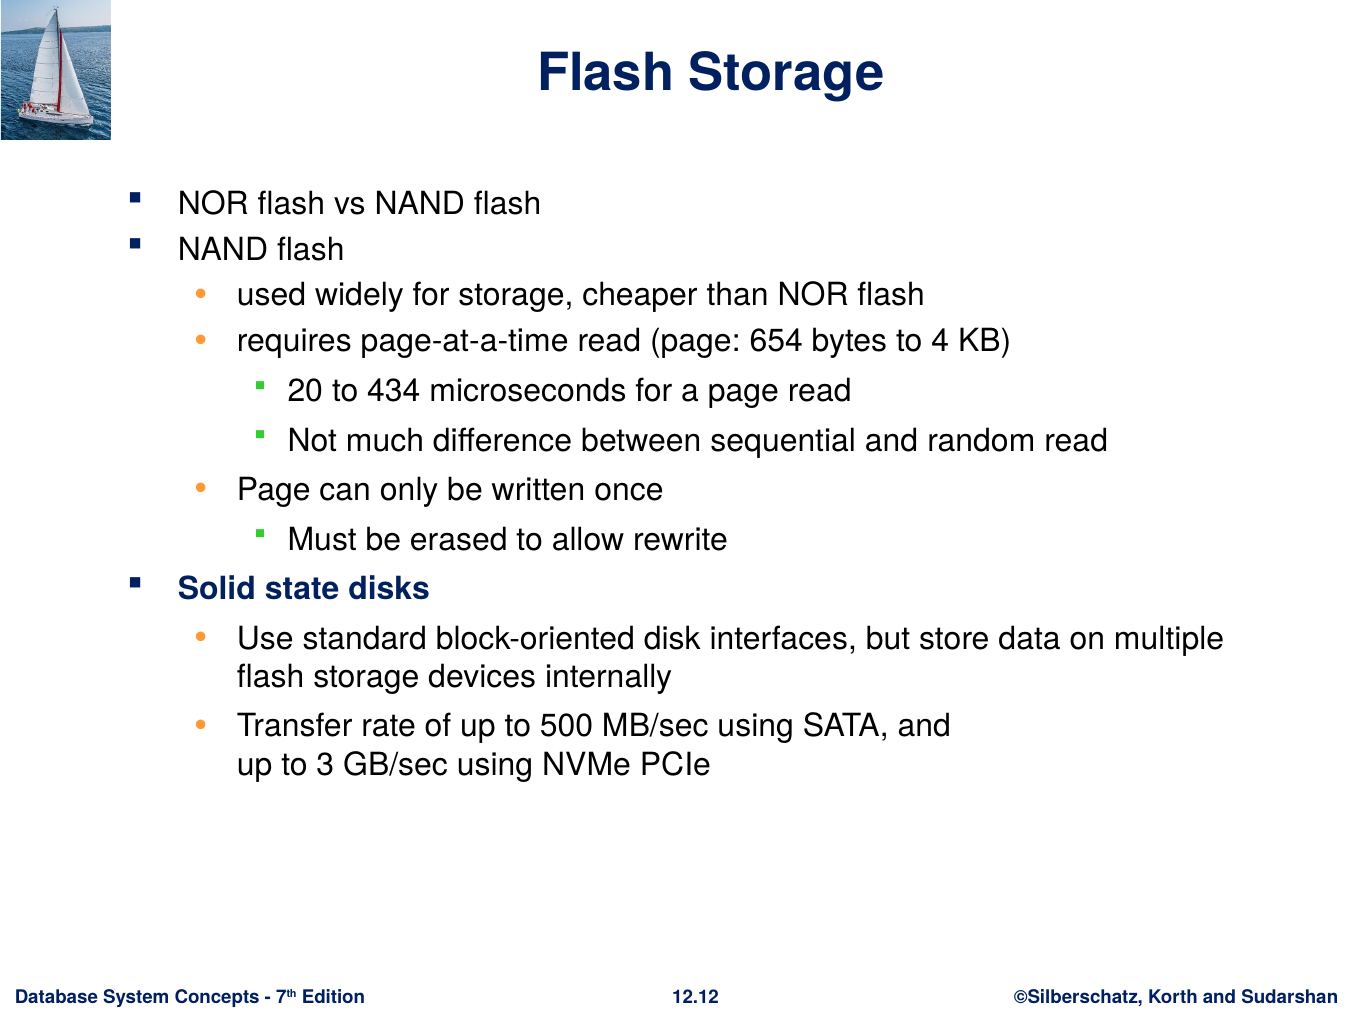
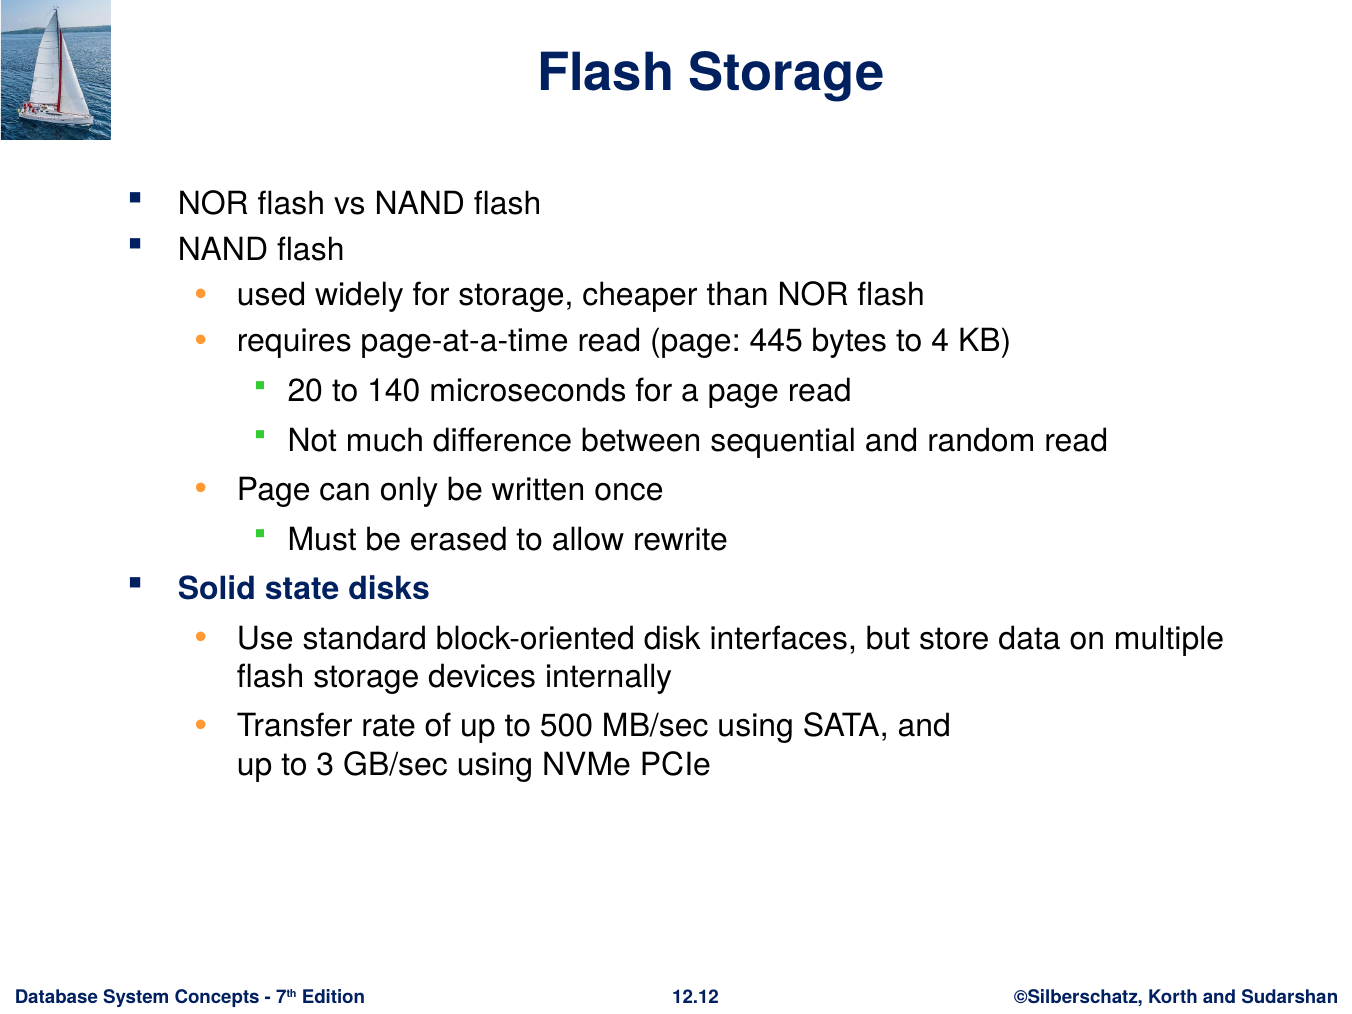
654: 654 -> 445 (776, 341)
434: 434 -> 140 (394, 391)
